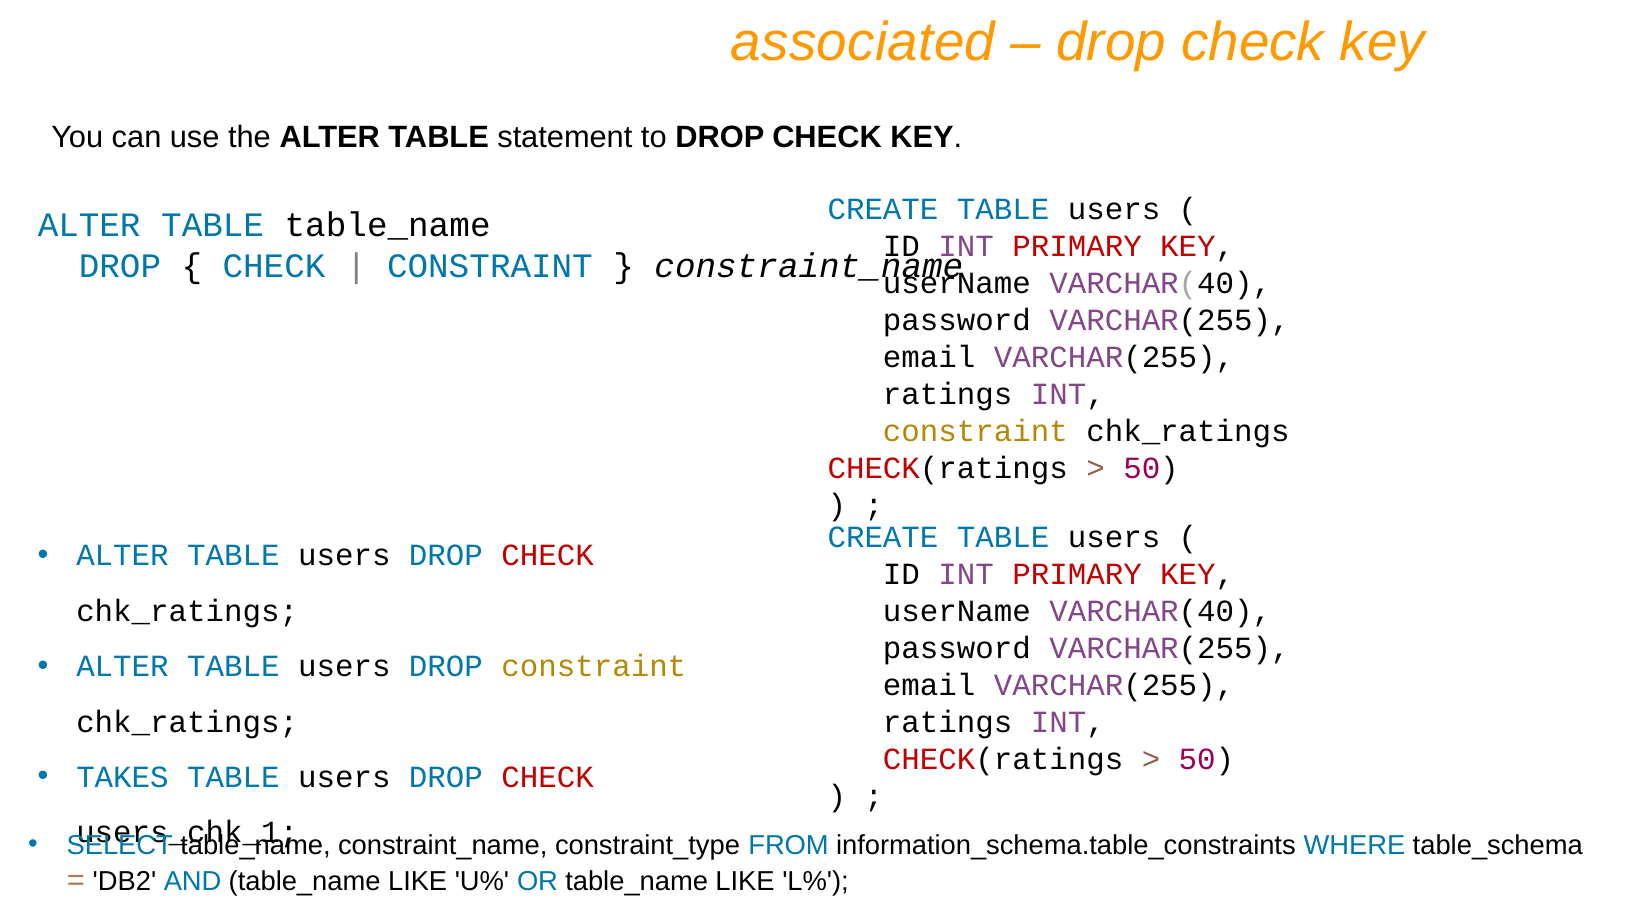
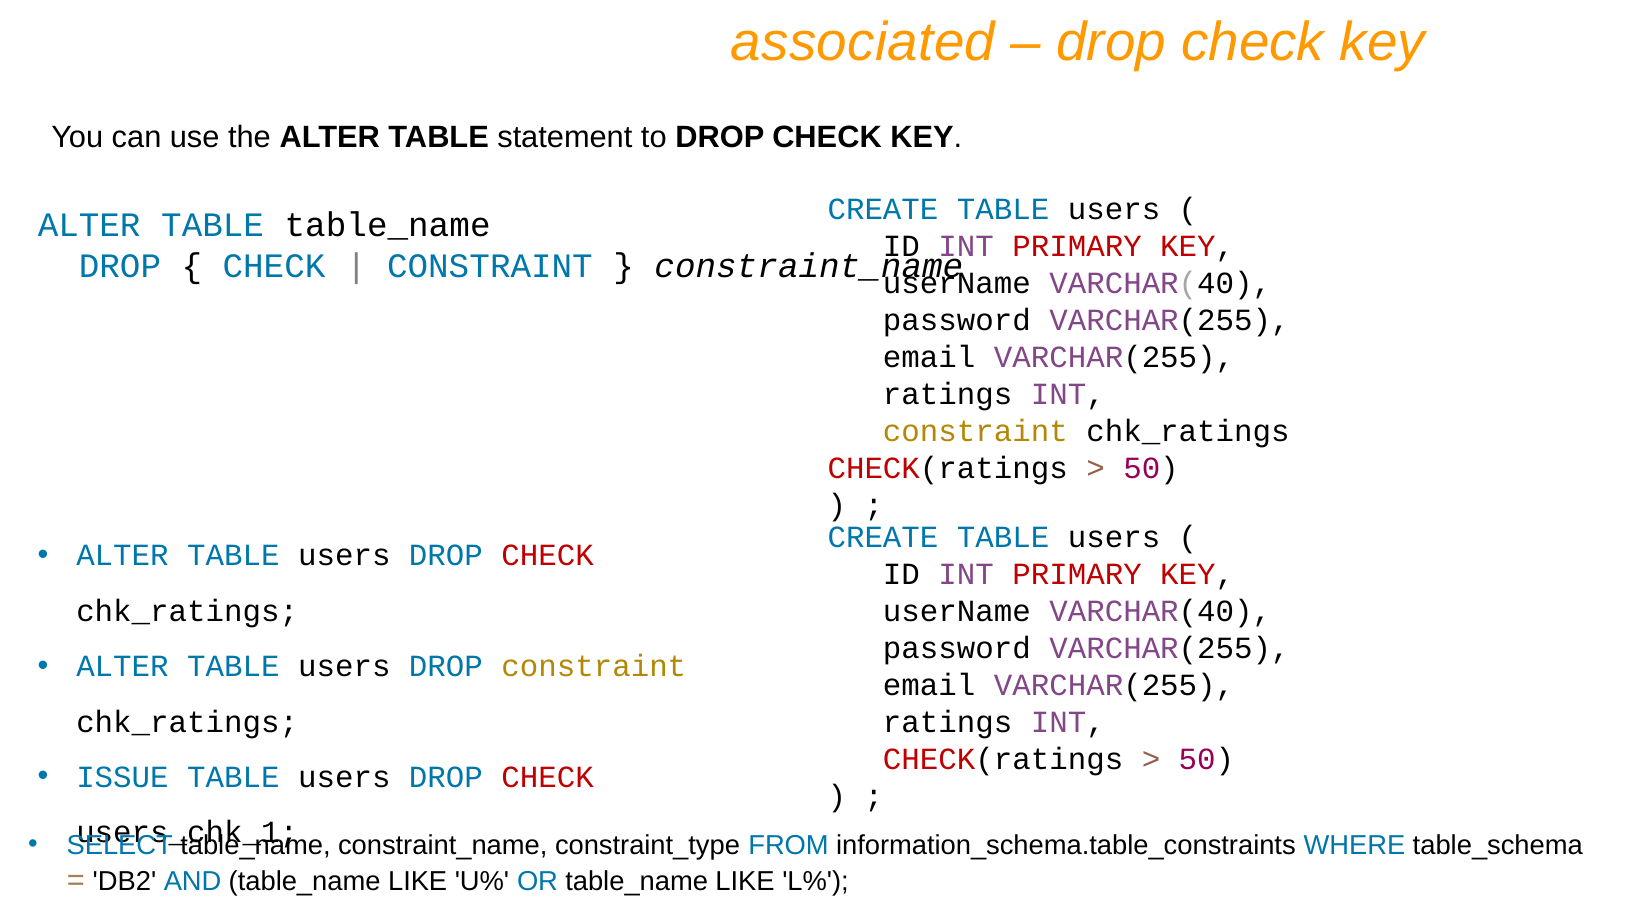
TAKES: TAKES -> ISSUE (122, 778)
